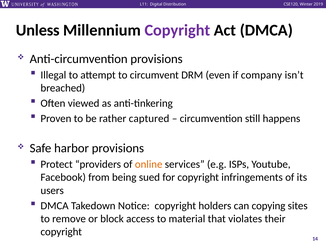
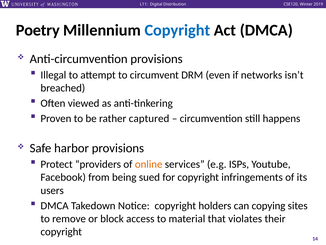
Unless: Unless -> Poetry (38, 30)
Copyright colour: purple -> blue (177, 30)
company: company -> networks (262, 75)
